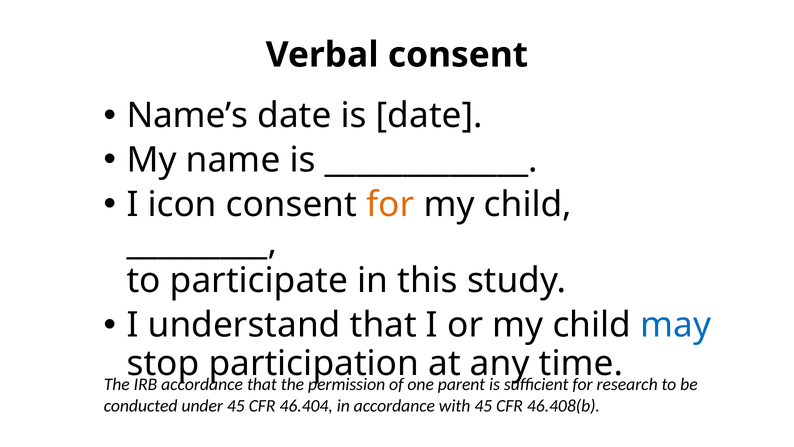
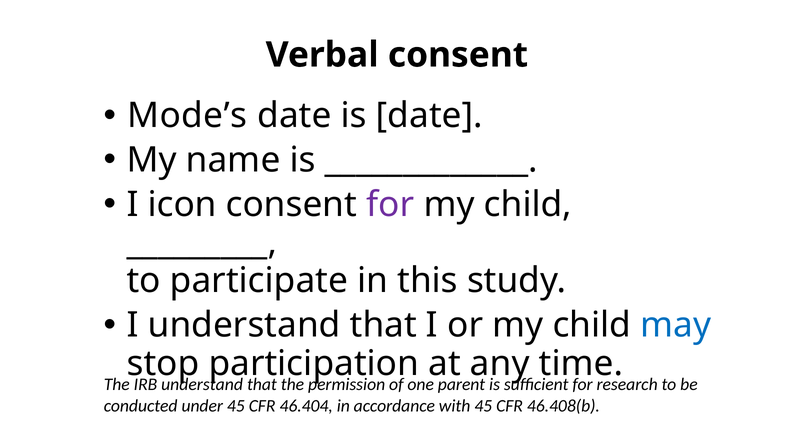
Name’s: Name’s -> Mode’s (187, 116)
for colour: orange -> purple (390, 204)
accordance: accordance -> understand (202, 384)
